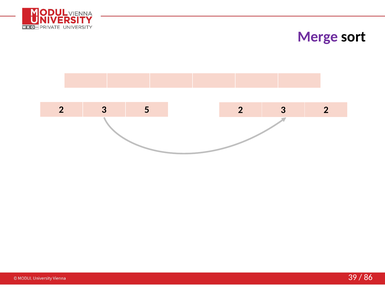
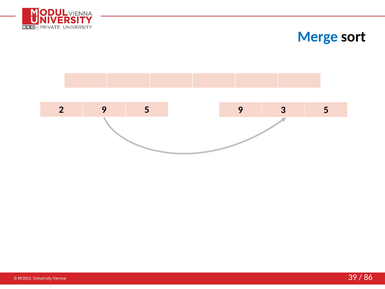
Merge colour: purple -> blue (318, 37)
3: 3 -> 9 (104, 110)
5 2: 2 -> 9 (240, 110)
3 2: 2 -> 5 (326, 110)
